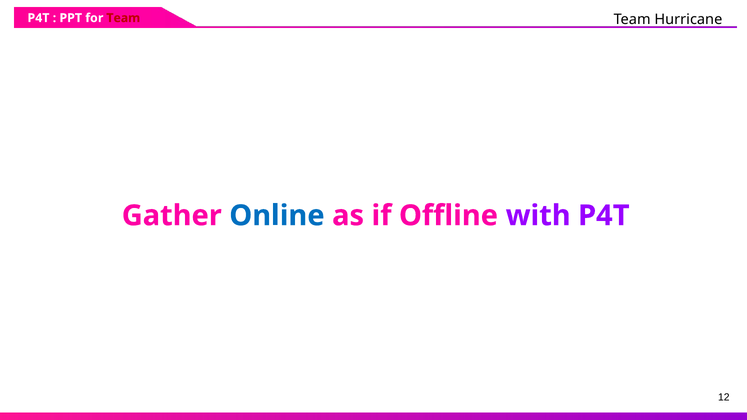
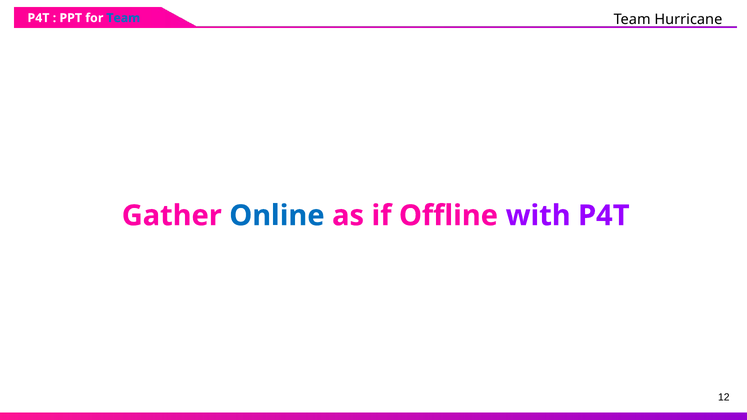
Team colour: red -> blue (123, 18)
